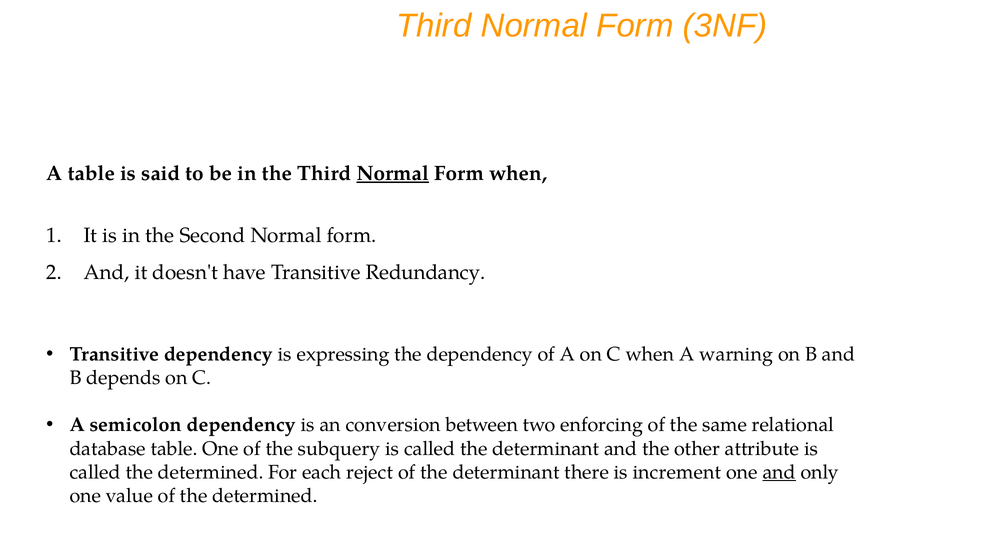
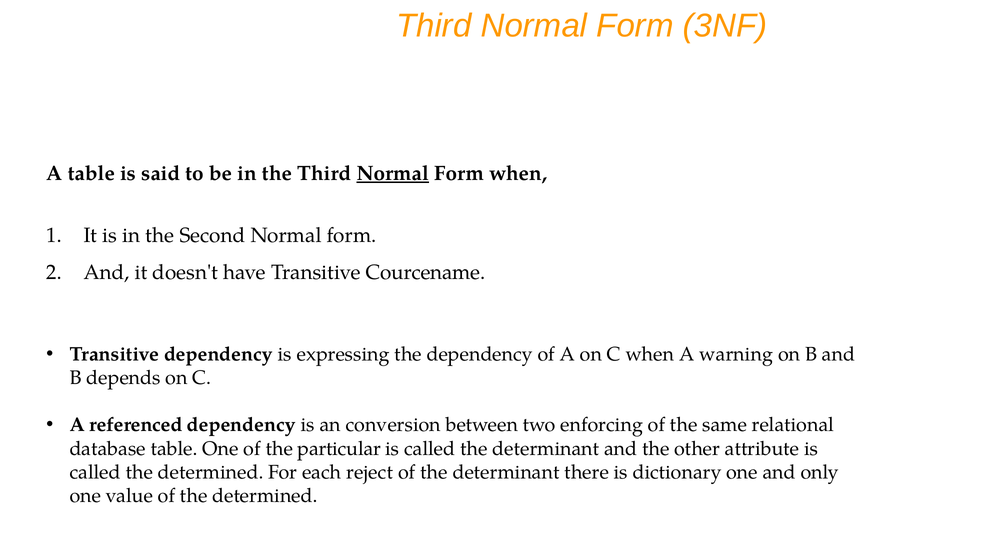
Redundancy: Redundancy -> Courcename (426, 273)
semicolon: semicolon -> referenced (136, 425)
subquery: subquery -> particular (339, 449)
increment: increment -> dictionary (677, 472)
and underline: present -> none (779, 472)
